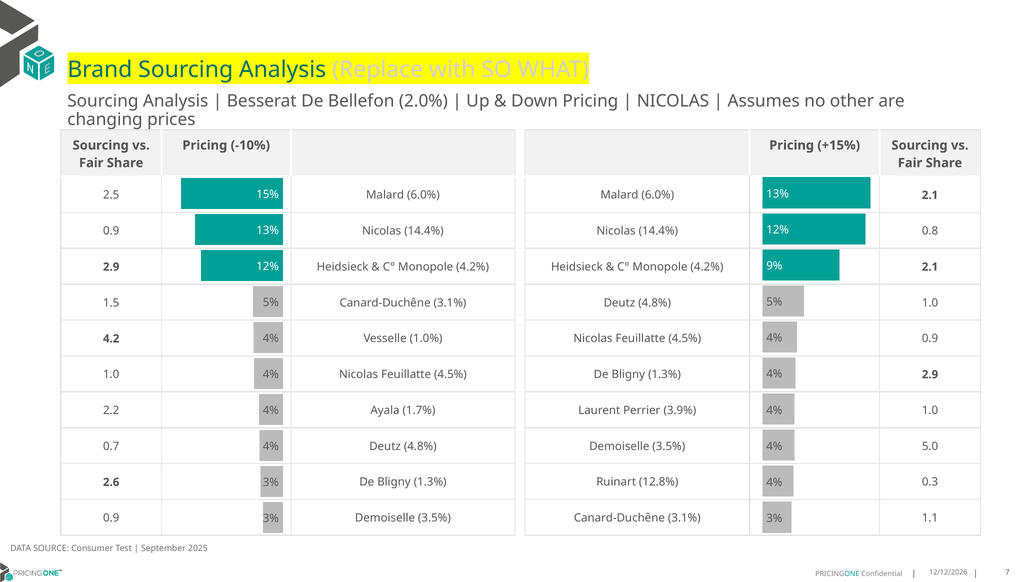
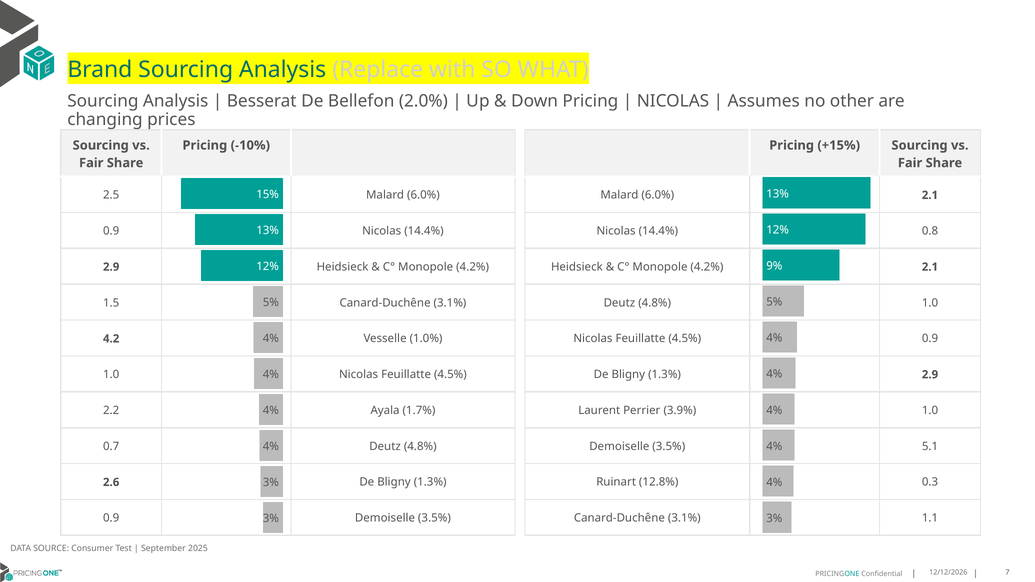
5.0: 5.0 -> 5.1 (930, 446)
